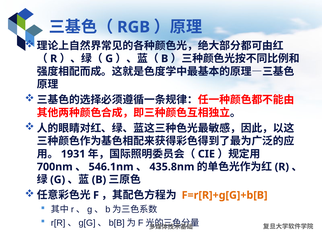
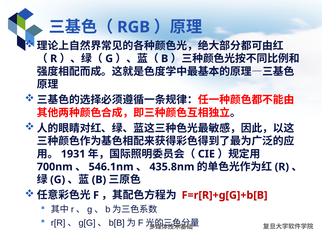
F=r[R]+g[G]+b[B colour: orange -> red (225, 196)
